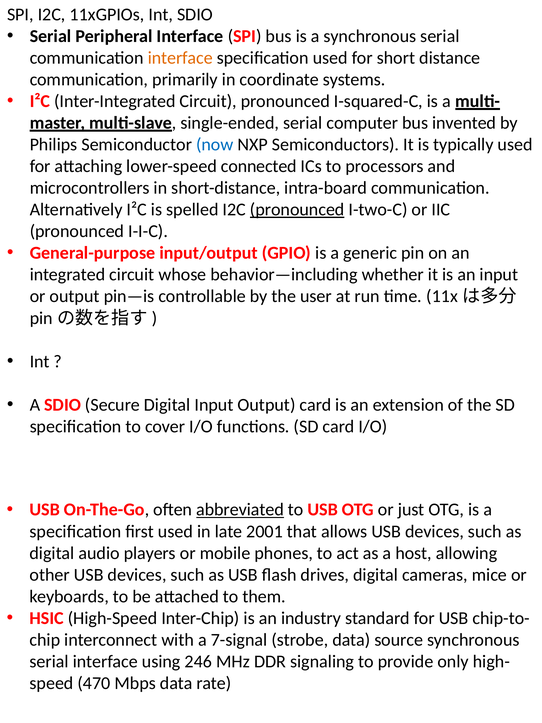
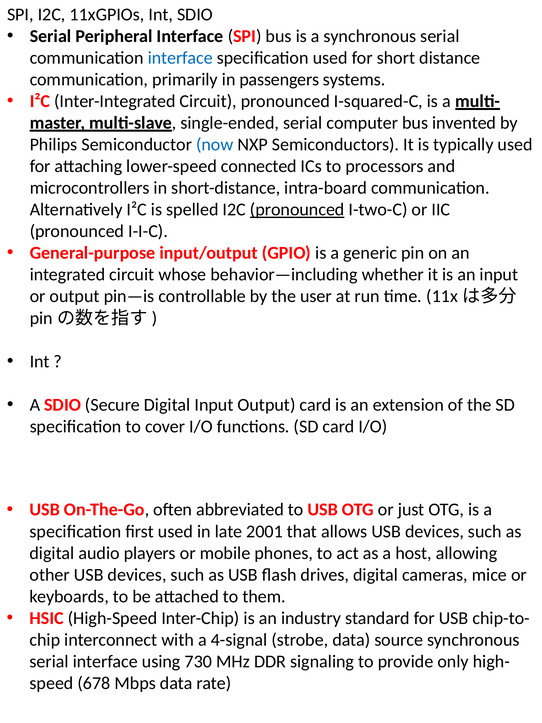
interface colour: orange -> blue (180, 58)
coordinate: coordinate -> passengers (279, 79)
abbreviated underline: present -> none (240, 509)
7-signal: 7-signal -> 4-signal (239, 640)
246: 246 -> 730 (198, 661)
470: 470 -> 678 (94, 683)
